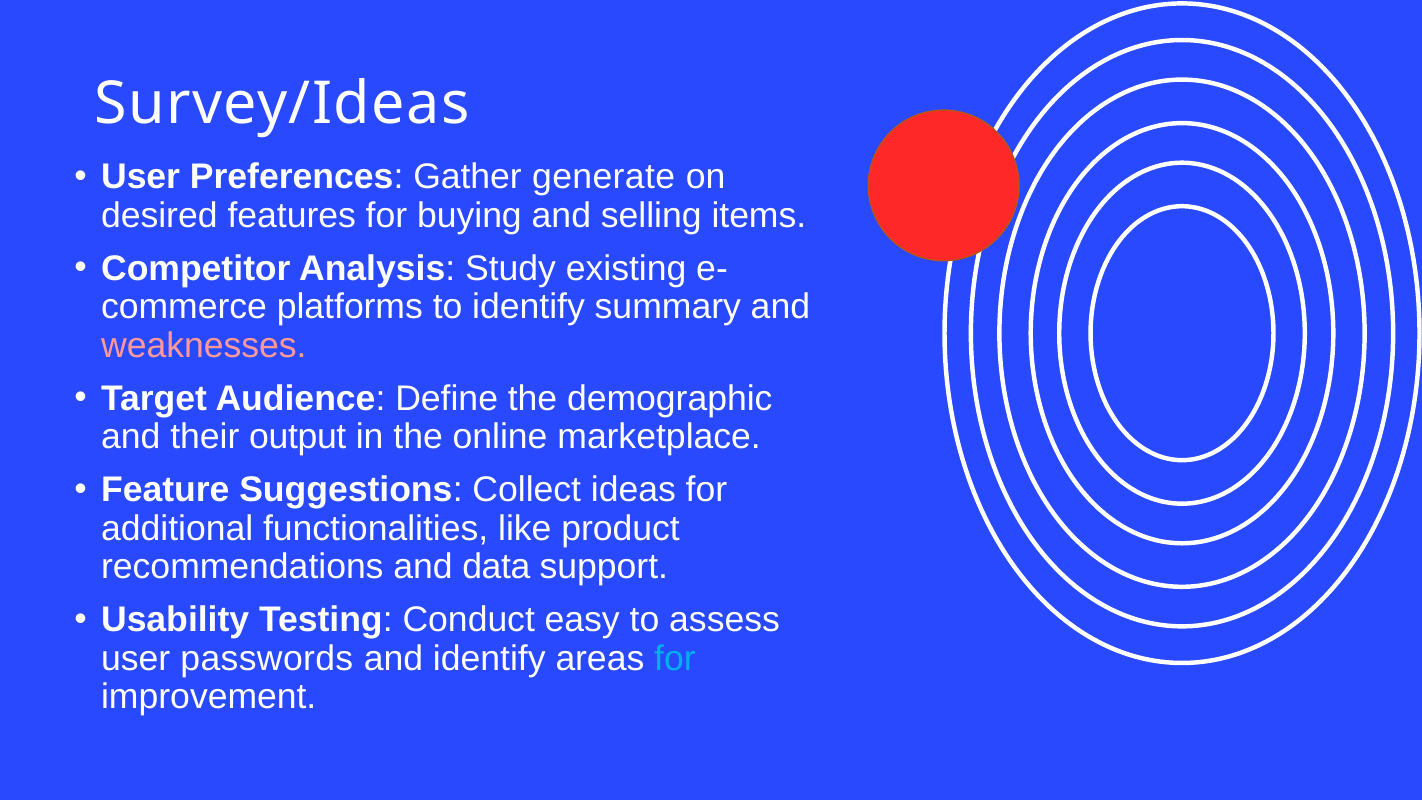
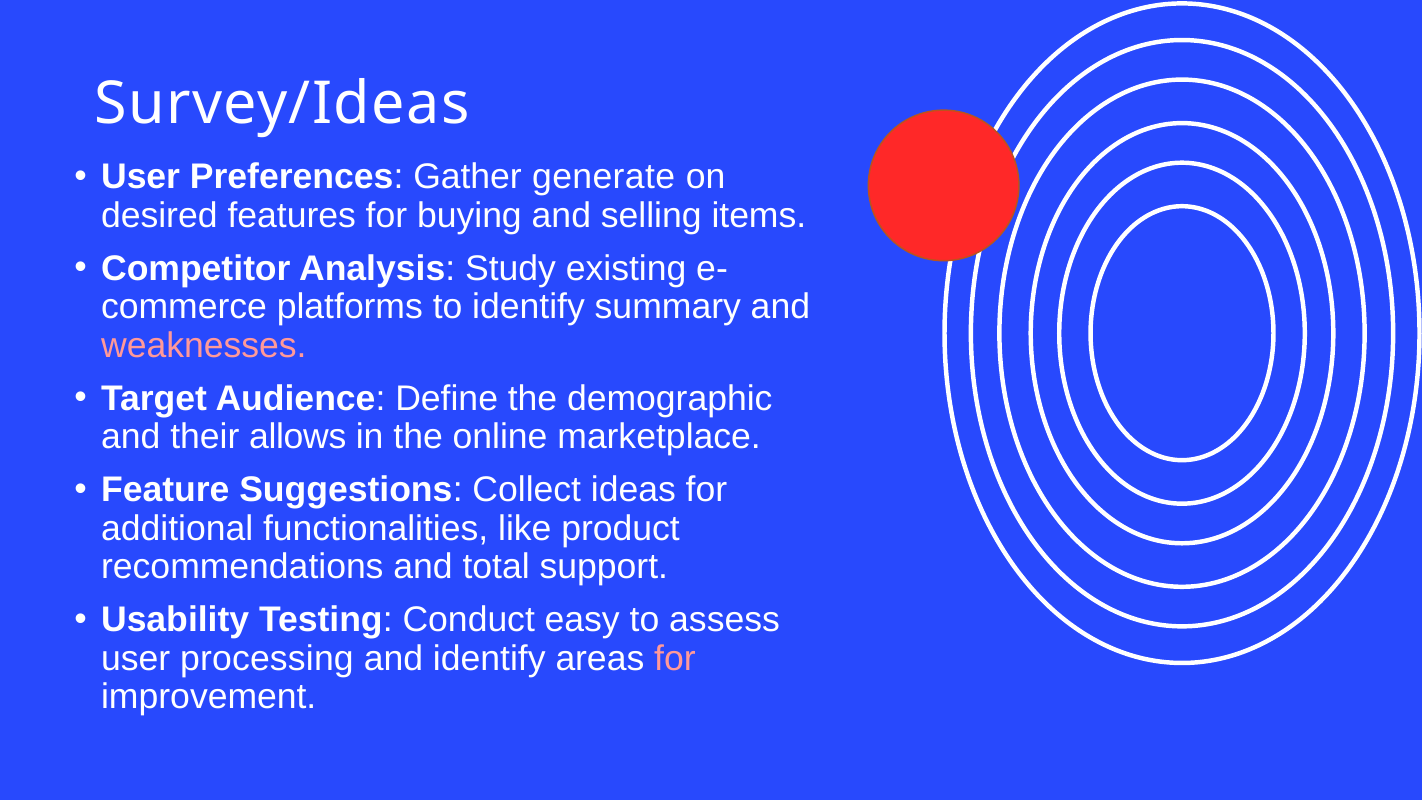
output: output -> allows (298, 437)
data: data -> total (496, 567)
passwords: passwords -> processing (267, 658)
for colour: light blue -> pink (675, 658)
